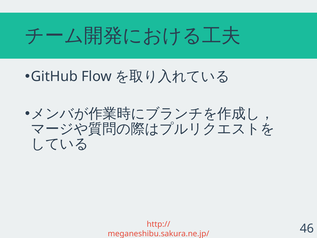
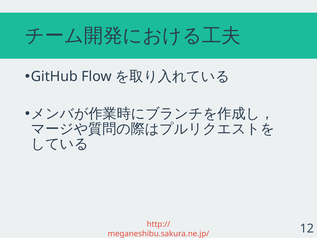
46: 46 -> 12 (307, 228)
